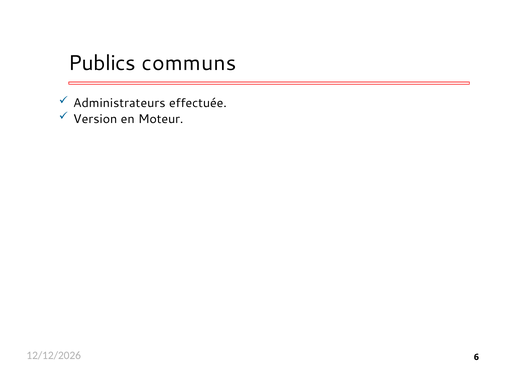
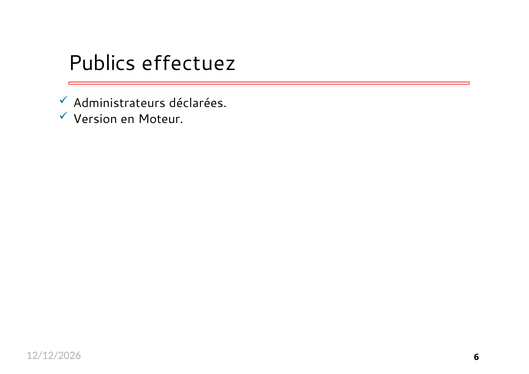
communs: communs -> effectuez (189, 63)
effectuée: effectuée -> déclarées (198, 103)
